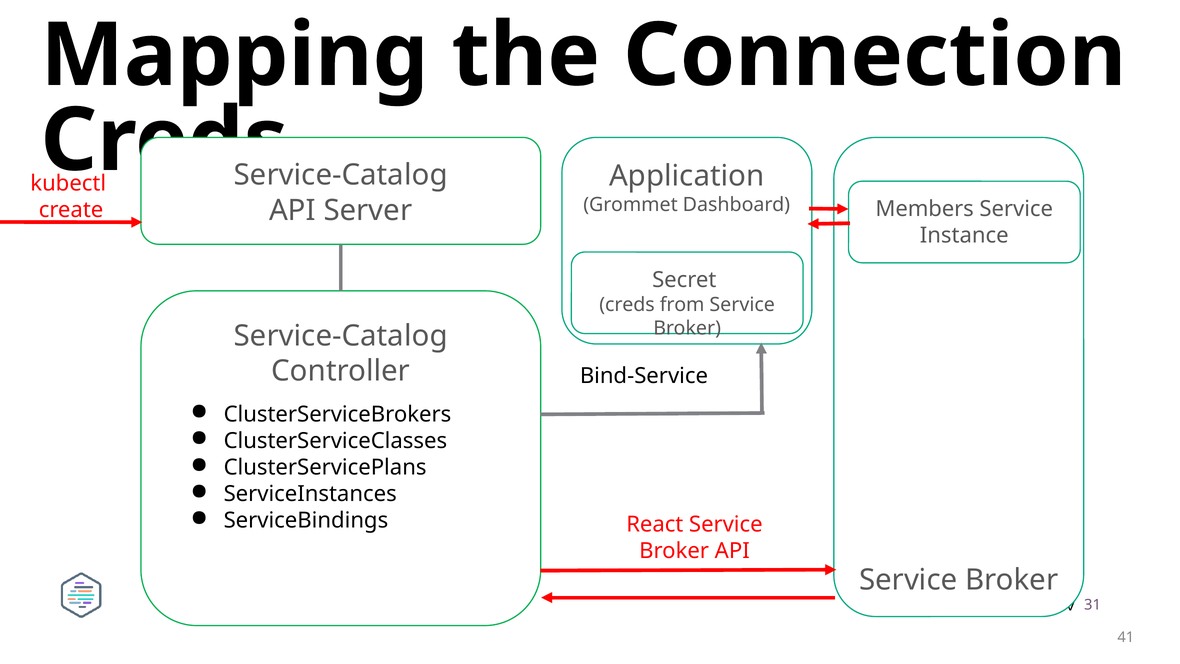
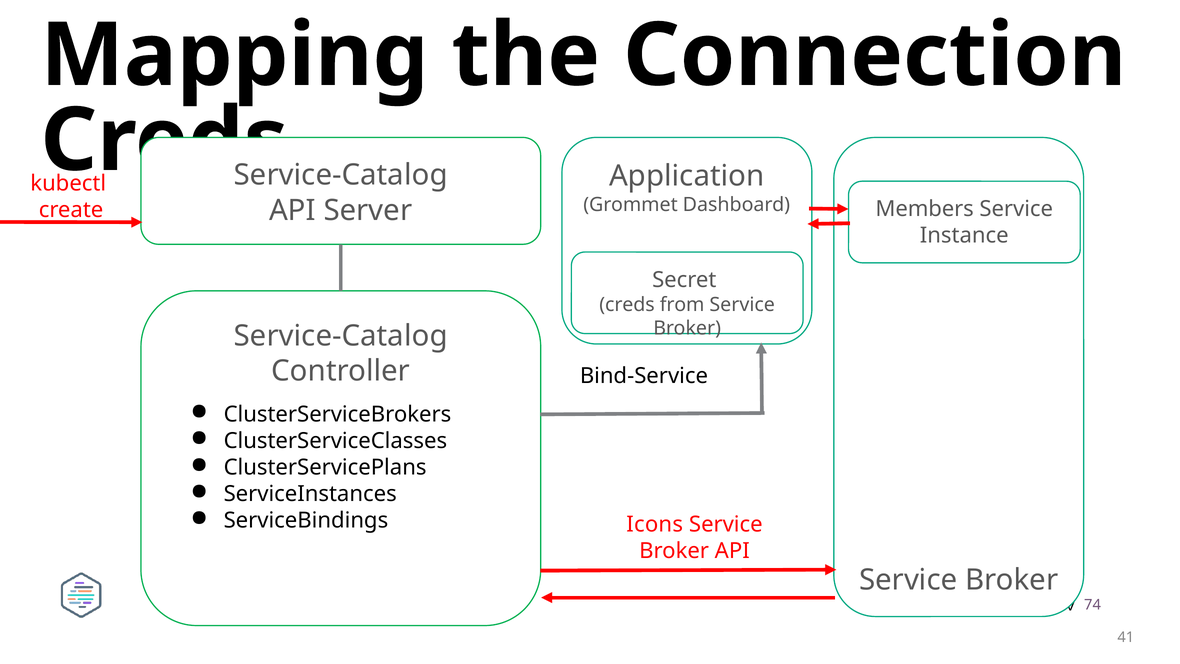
React: React -> Icons (655, 524)
31: 31 -> 74 (1093, 605)
